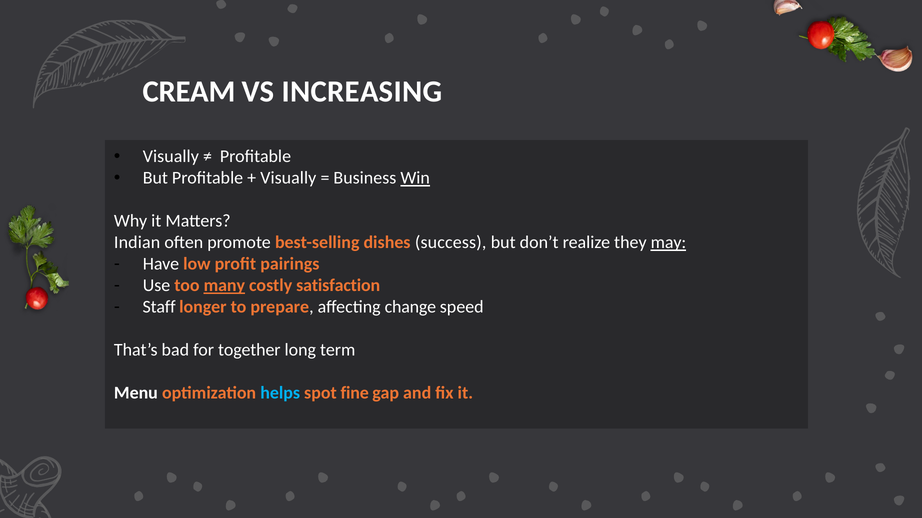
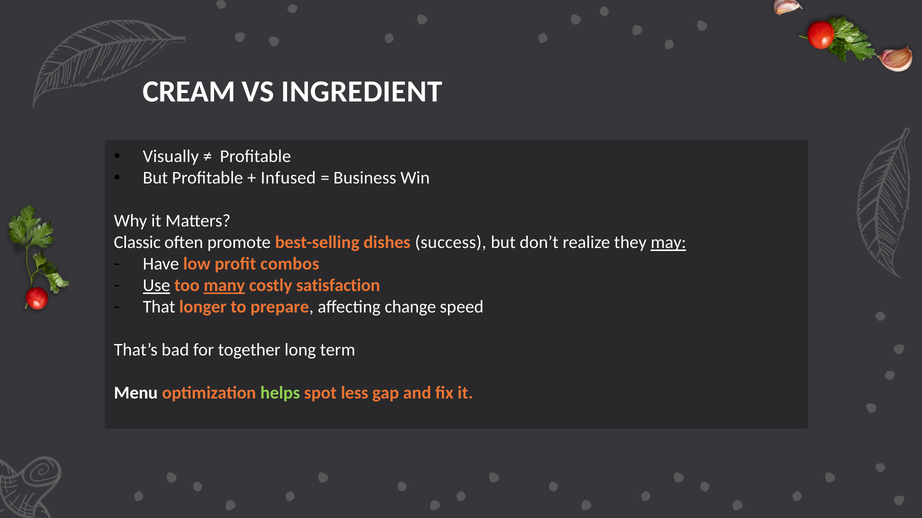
INCREASING: INCREASING -> INGREDIENT (362, 92)
Visually: Visually -> Infused (288, 178)
Win underline: present -> none (415, 178)
Indian: Indian -> Classic (137, 243)
pairings: pairings -> combos (290, 264)
Use underline: none -> present (156, 286)
Staff: Staff -> That (159, 307)
helps colour: light blue -> light green (280, 394)
fine: fine -> less (355, 394)
